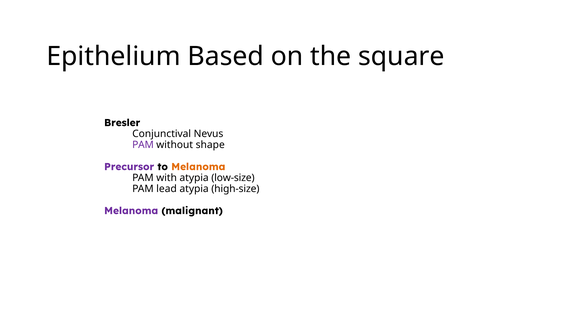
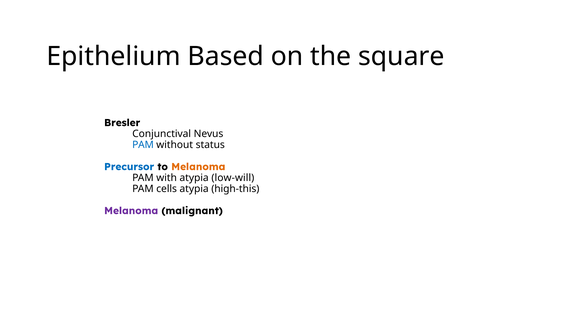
PAM colour: purple -> blue (143, 145)
shape: shape -> status (210, 145)
Precursor colour: purple -> blue (129, 167)
low-size: low-size -> low-will (233, 178)
lead: lead -> cells (167, 189)
high-size: high-size -> high-this (235, 189)
